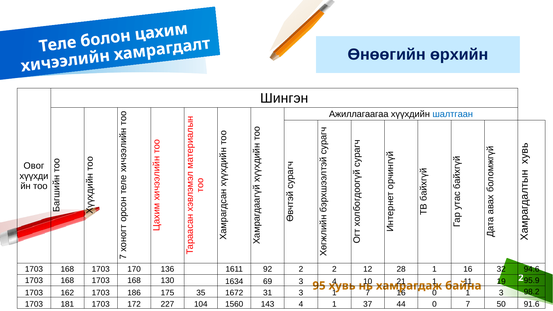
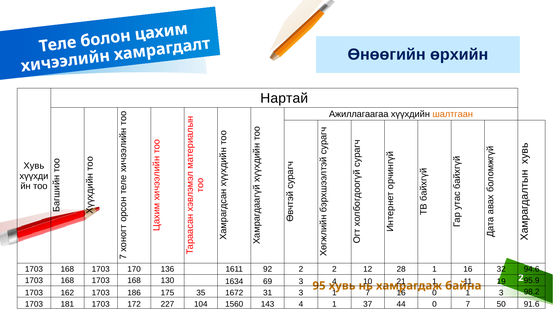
Шингэн: Шингэн -> Нартай (284, 98)
шалтгаан colour: blue -> orange (453, 114)
Овог: Овог -> Хувь (34, 166)
